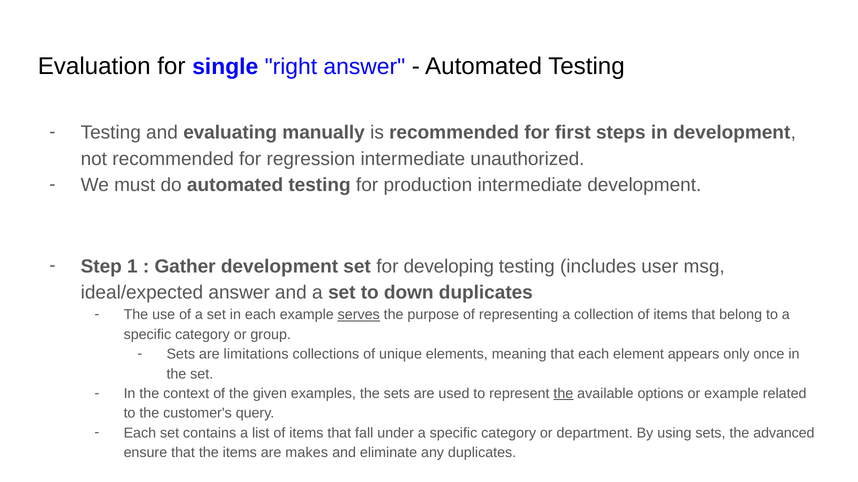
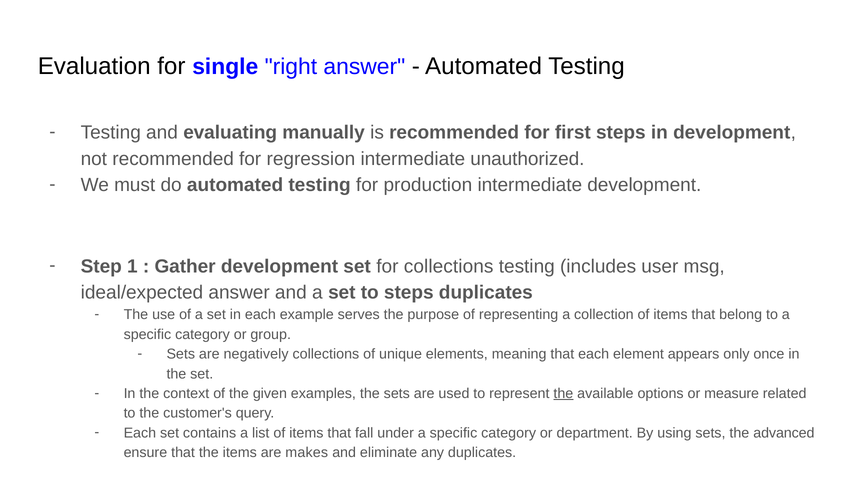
for developing: developing -> collections (449, 267)
to down: down -> steps (409, 293)
serves underline: present -> none (359, 315)
limitations: limitations -> negatively (256, 355)
or example: example -> measure (732, 394)
